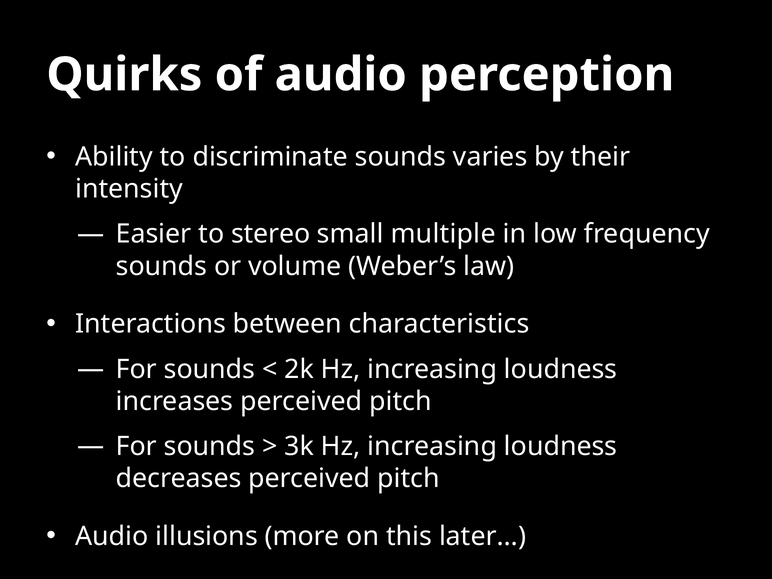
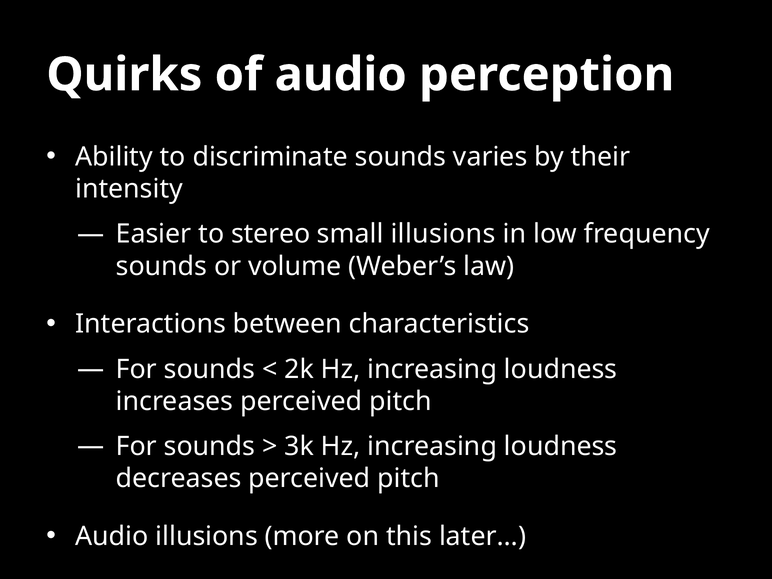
small multiple: multiple -> illusions (443, 234)
